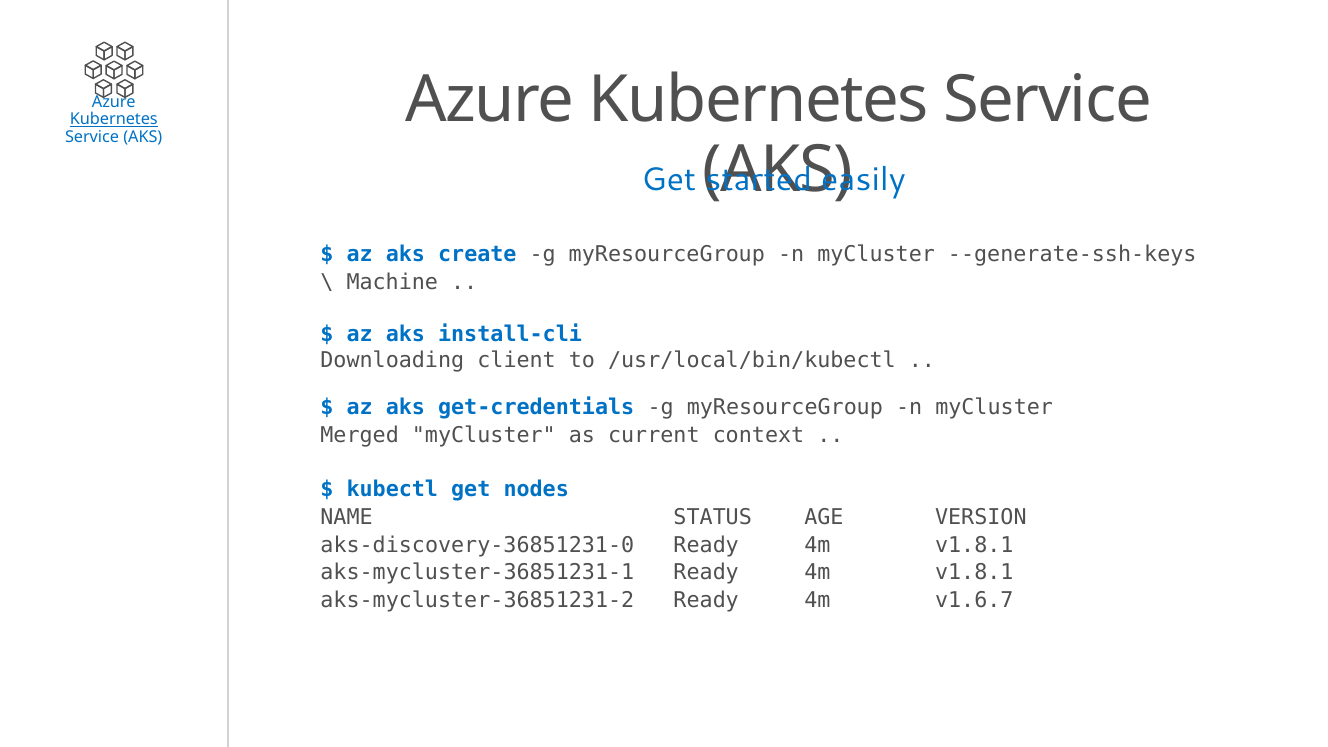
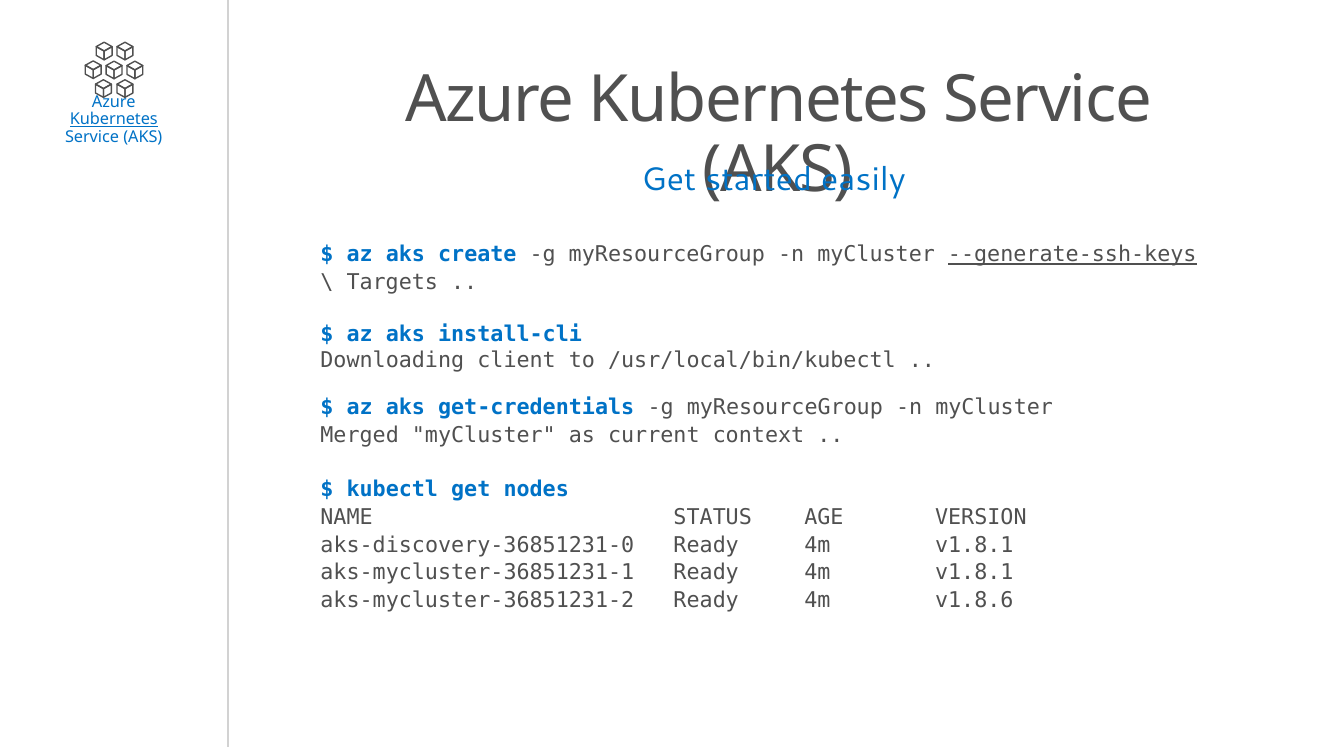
--generate-ssh-keys underline: none -> present (1072, 255)
Machine: Machine -> Targets (392, 282)
v1.6.7: v1.6.7 -> v1.8.6 (974, 600)
